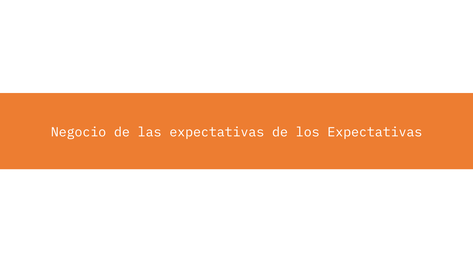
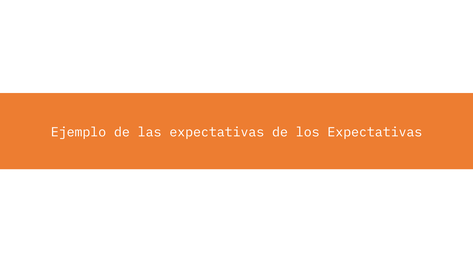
Negocio: Negocio -> Ejemplo (79, 132)
